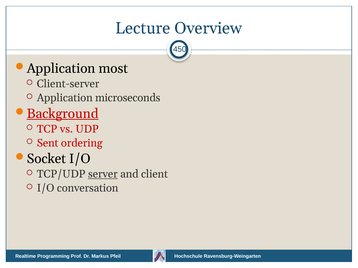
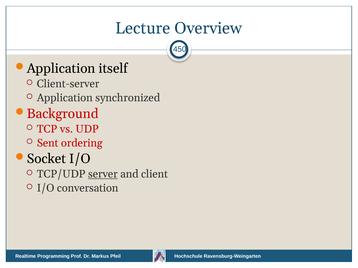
most: most -> itself (113, 69)
microseconds: microseconds -> synchronized (128, 98)
Background underline: present -> none (63, 114)
